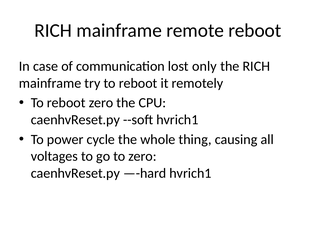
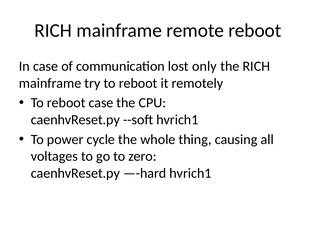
reboot zero: zero -> case (101, 103)
